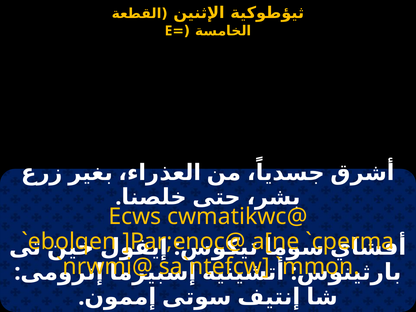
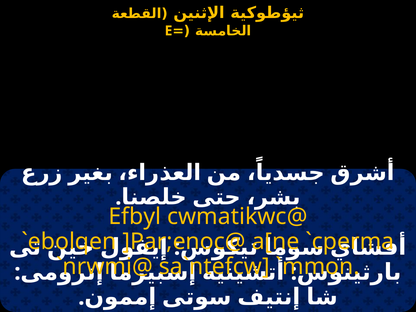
Ecws: Ecws -> Efbyl (135, 216)
